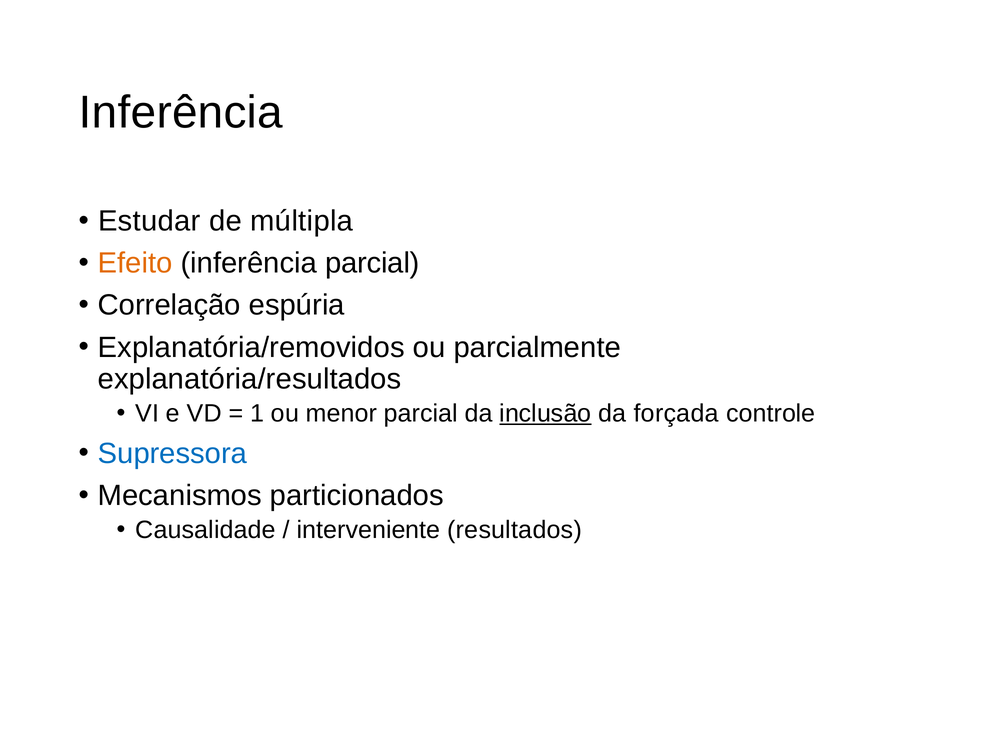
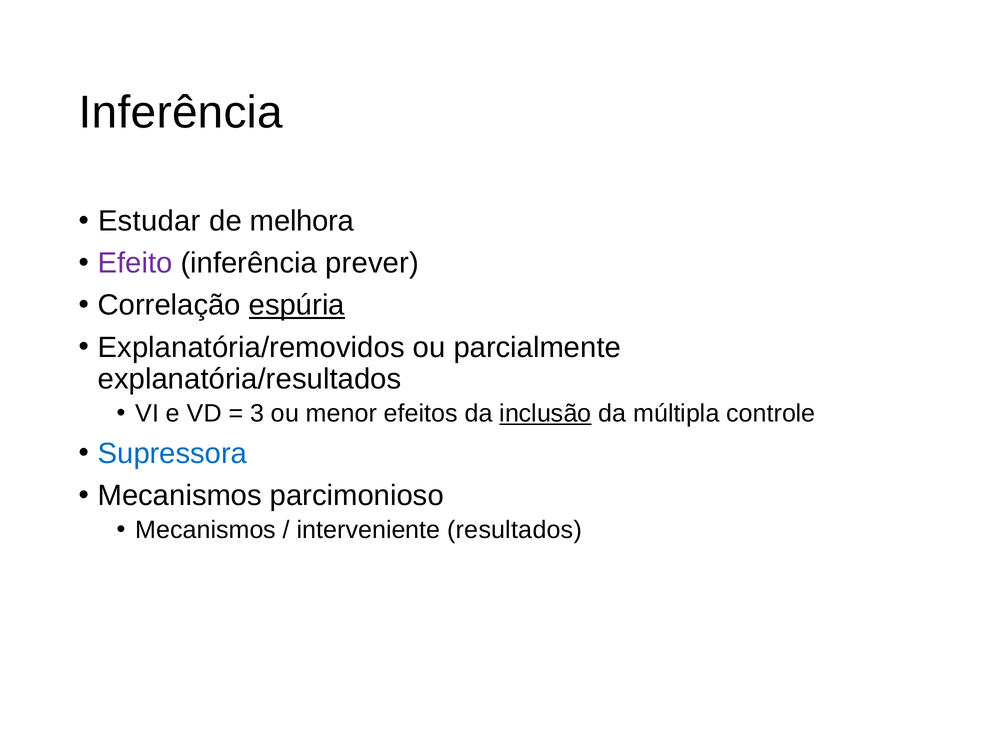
múltipla: múltipla -> melhora (302, 221)
Efeito colour: orange -> purple (135, 263)
inferência parcial: parcial -> prever (372, 263)
espúria underline: none -> present (297, 305)
1: 1 -> 3 (257, 413)
menor parcial: parcial -> efeitos (421, 413)
forçada: forçada -> múltipla (676, 413)
particionados: particionados -> parcimonioso (357, 495)
Causalidade: Causalidade -> Mecanismos (206, 530)
